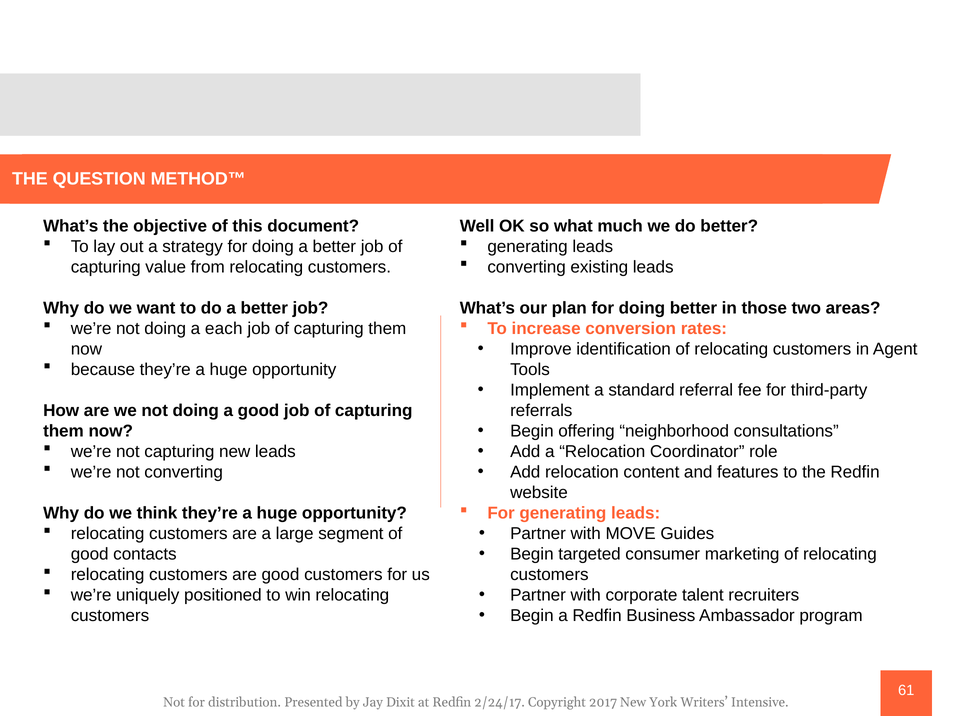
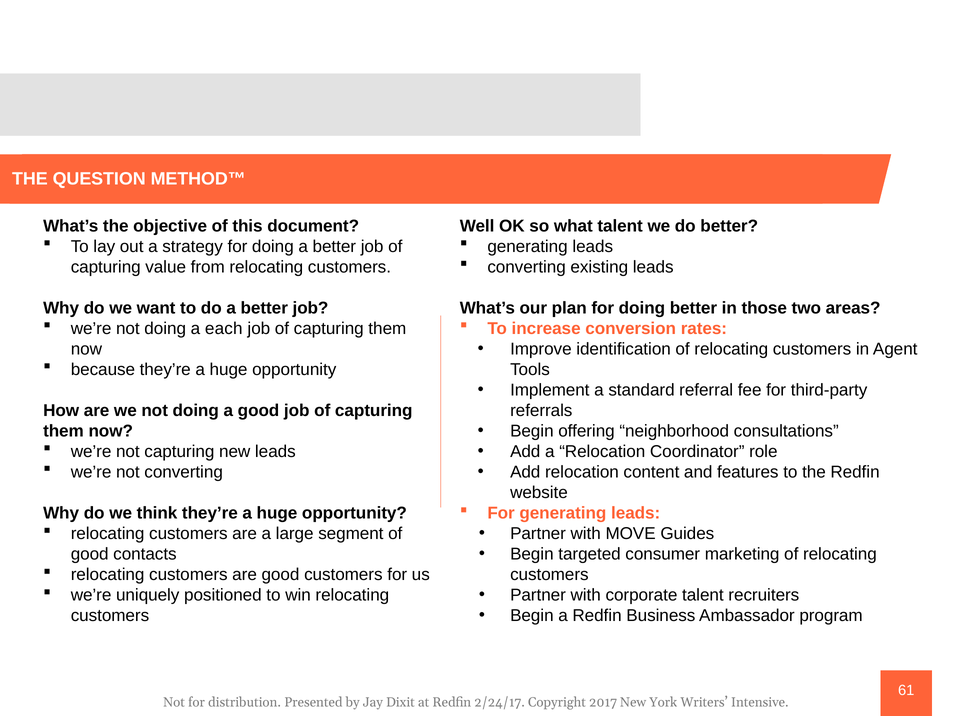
what much: much -> talent (620, 226)
